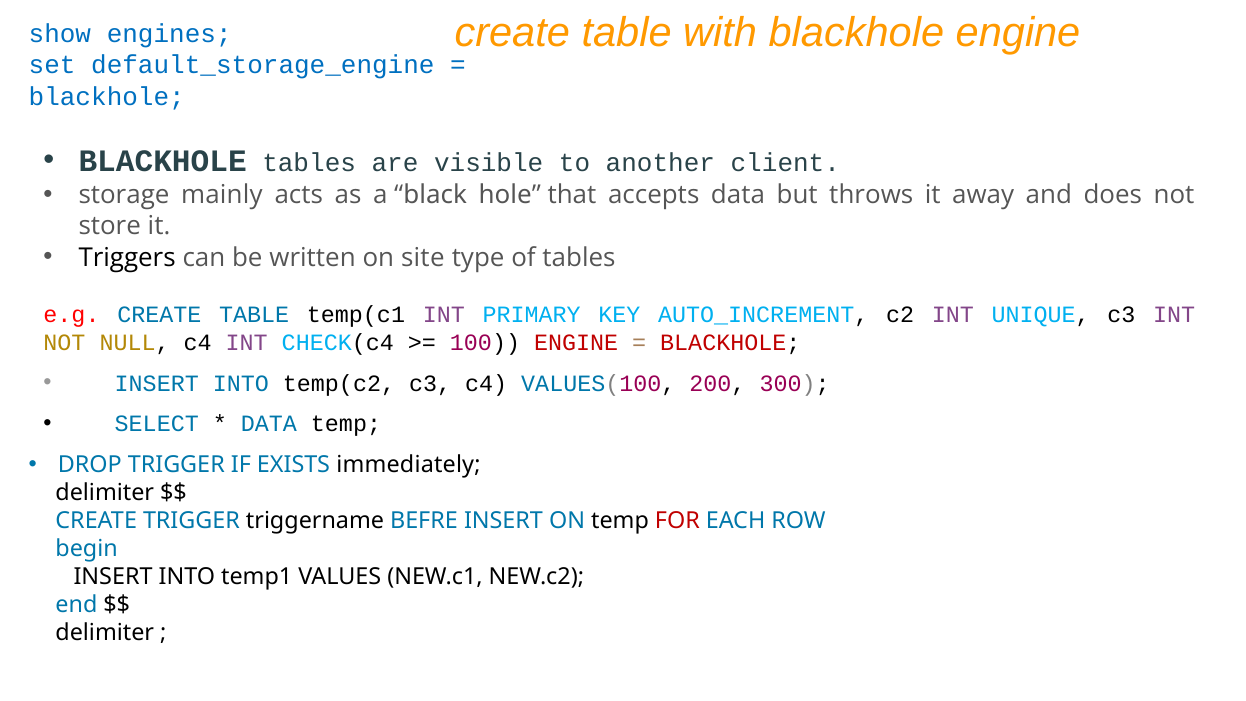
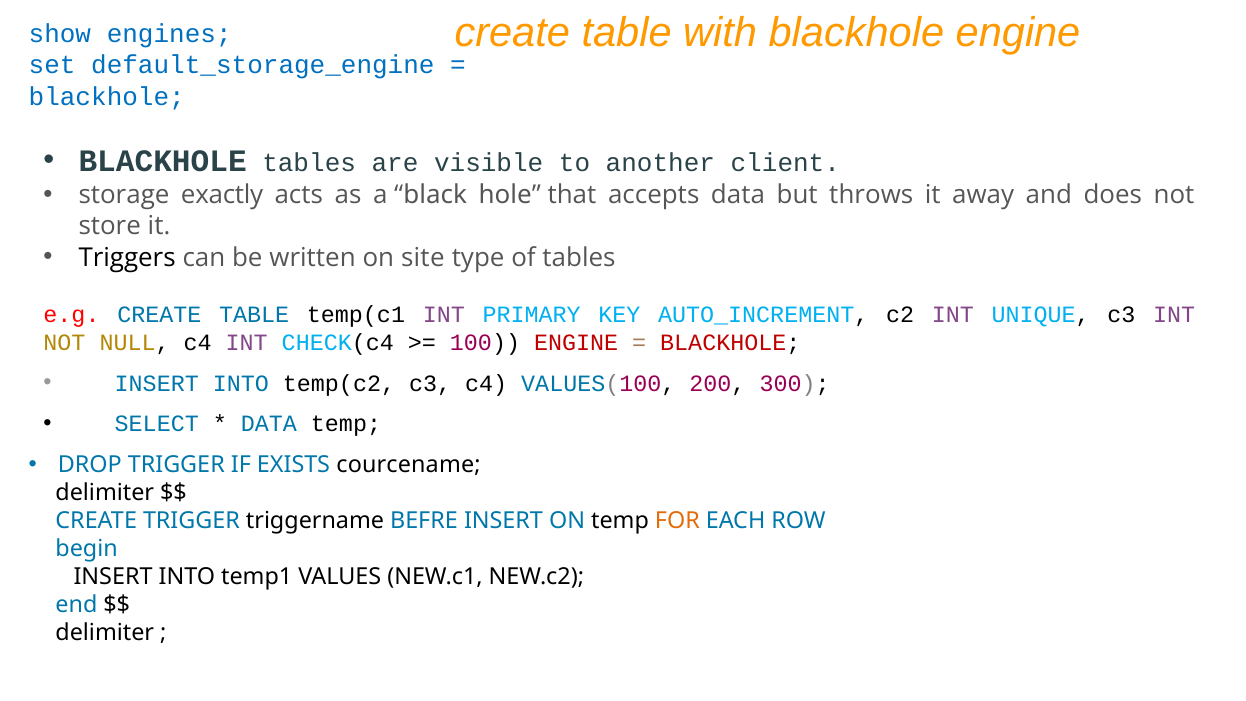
mainly: mainly -> exactly (222, 195)
immediately: immediately -> courcename (408, 465)
FOR colour: red -> orange (677, 521)
